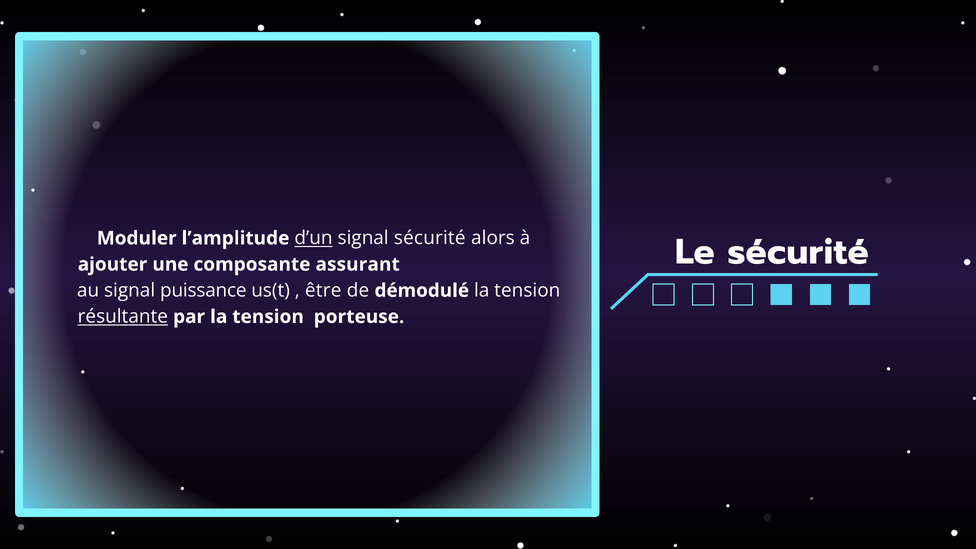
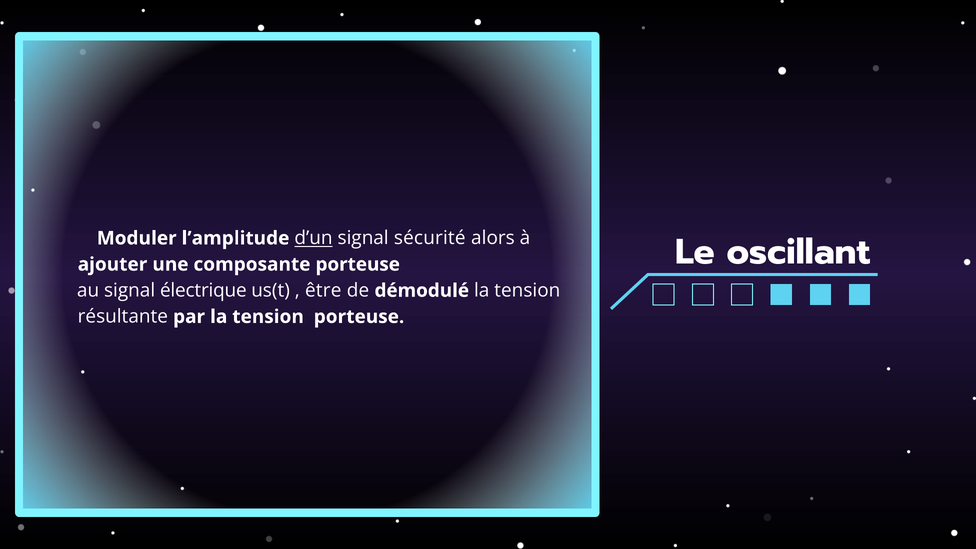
Le sécurité: sécurité -> oscillant (799, 252)
composante assurant: assurant -> porteuse (358, 264)
puissance: puissance -> électrique (203, 291)
résultante underline: present -> none (123, 317)
